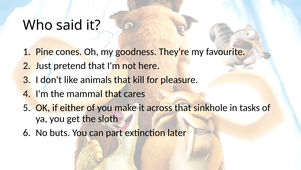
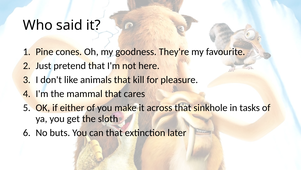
can part: part -> that (114, 132)
